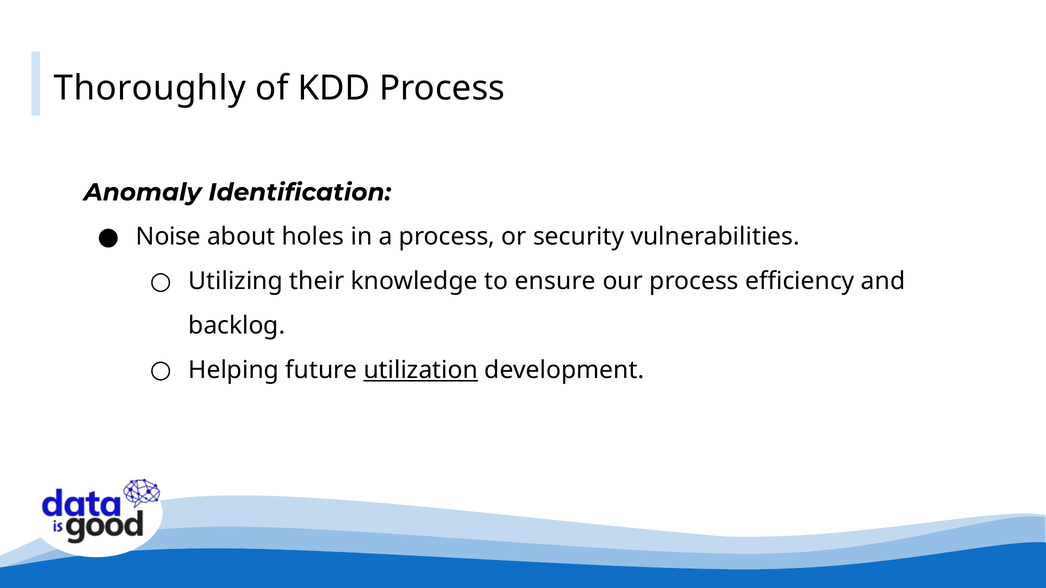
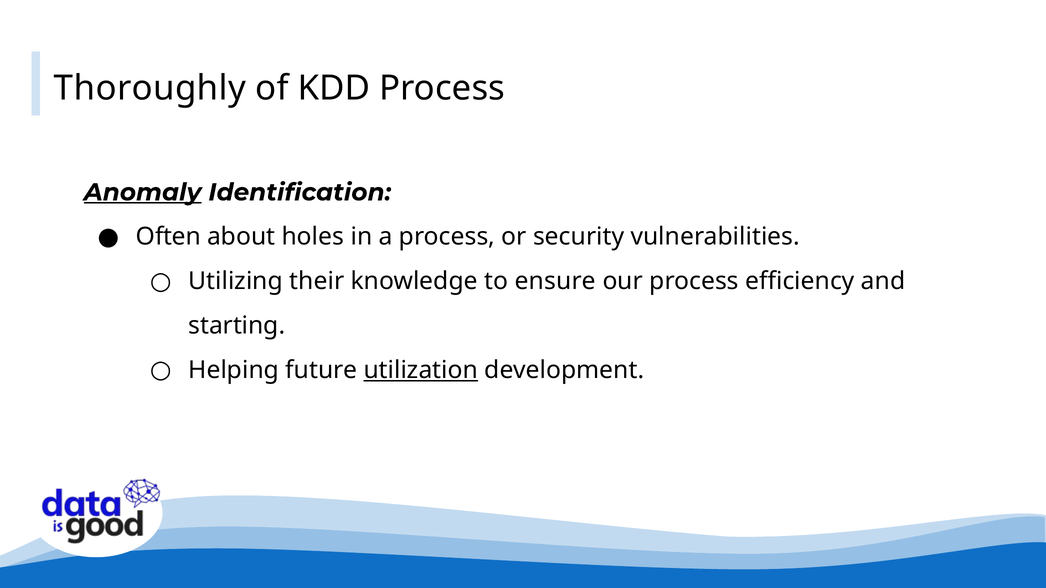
Anomaly underline: none -> present (143, 192)
Noise: Noise -> Often (168, 237)
backlog: backlog -> starting (237, 326)
